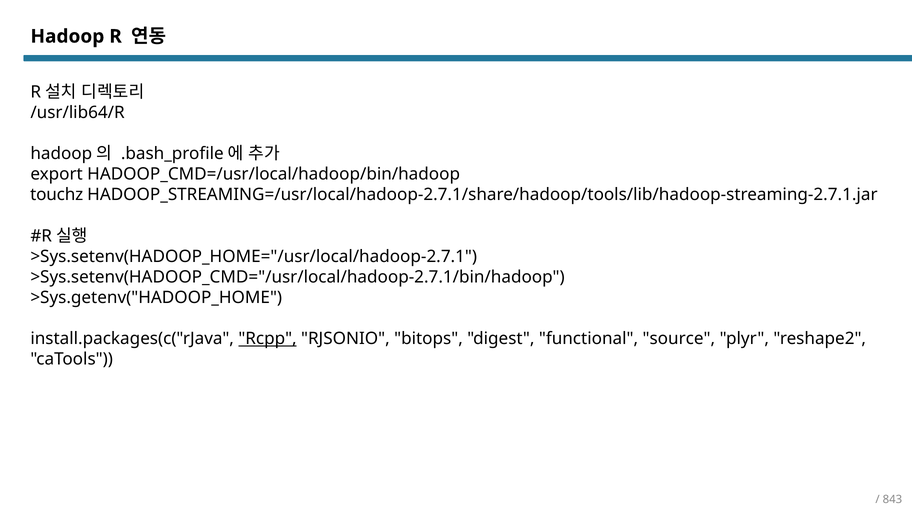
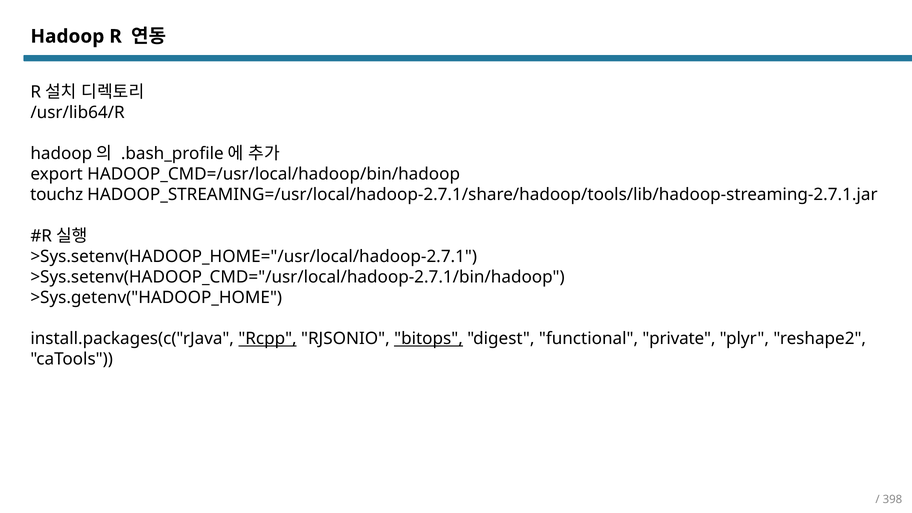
bitops underline: none -> present (428, 338)
source: source -> private (679, 338)
843: 843 -> 398 (892, 500)
